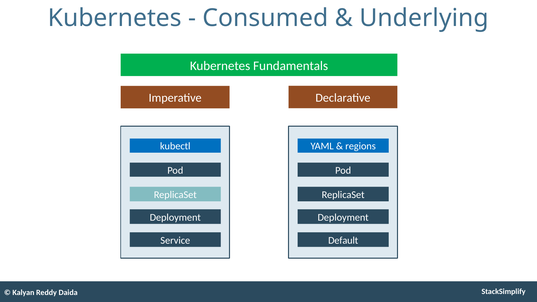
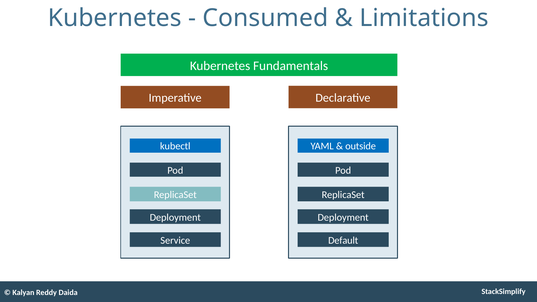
Underlying: Underlying -> Limitations (424, 18)
regions: regions -> outside (361, 146)
